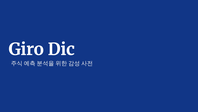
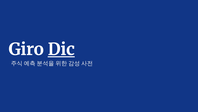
Dic underline: none -> present (61, 49)
